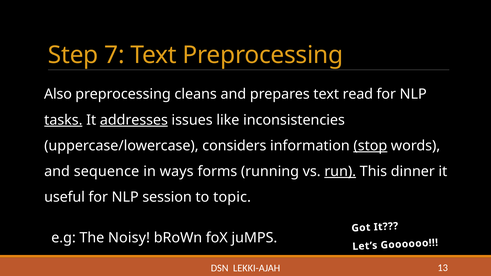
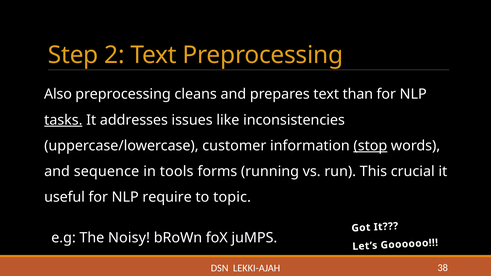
7: 7 -> 2 (114, 55)
read: read -> than (358, 94)
addresses underline: present -> none (134, 120)
considers: considers -> customer (234, 146)
ways: ways -> tools (177, 171)
run underline: present -> none (340, 171)
dinner: dinner -> crucial (413, 171)
session: session -> require (167, 197)
13: 13 -> 38 (443, 268)
